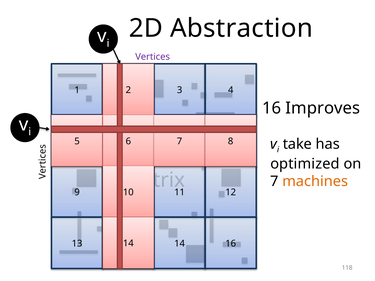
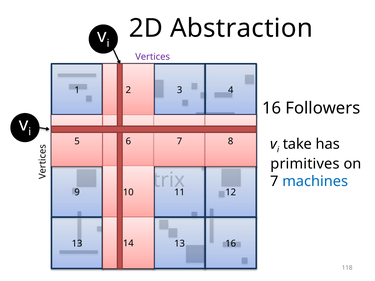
Improves: Improves -> Followers (323, 108)
optimized: optimized -> primitives (305, 164)
machines colour: orange -> blue (315, 182)
14: 14 -> 13 (180, 244)
